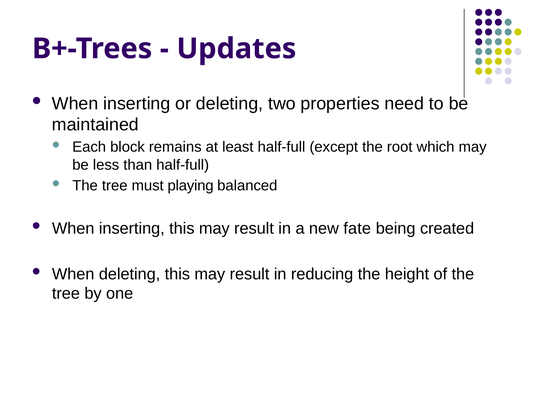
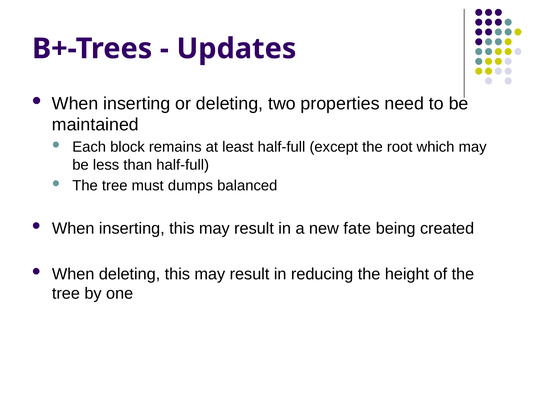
playing: playing -> dumps (190, 186)
